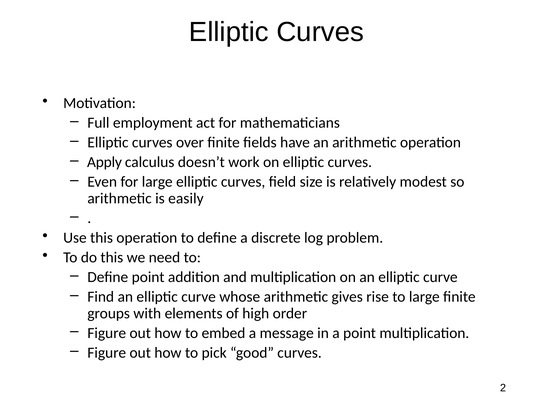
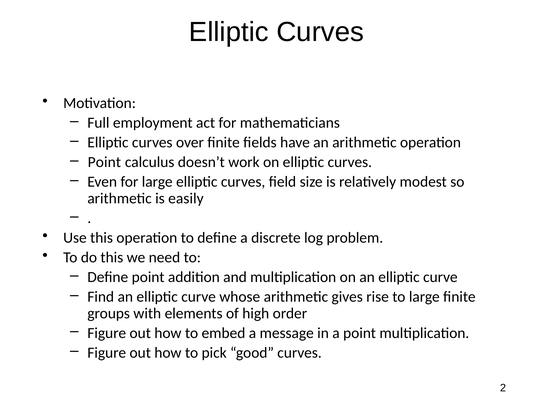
Apply: Apply -> Point (104, 162)
